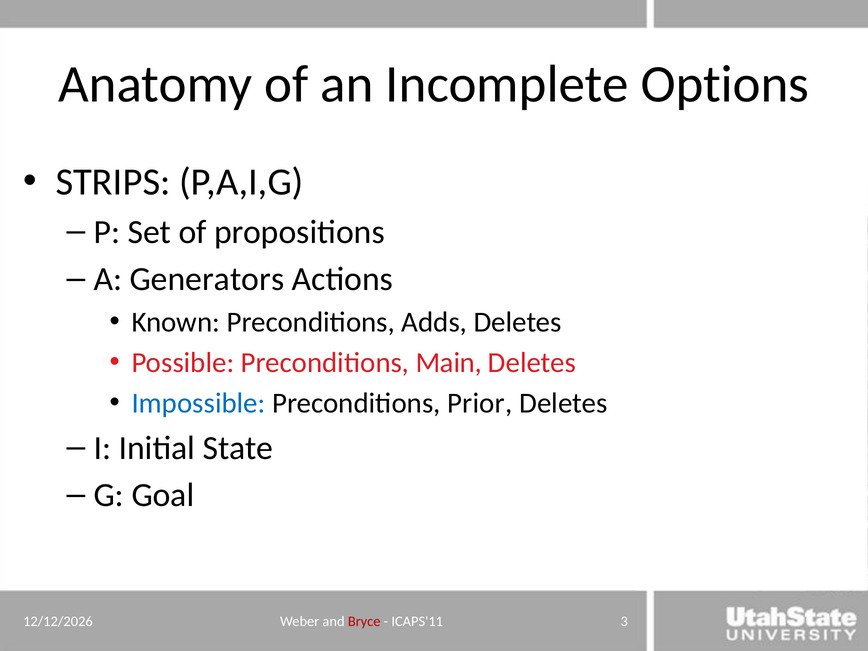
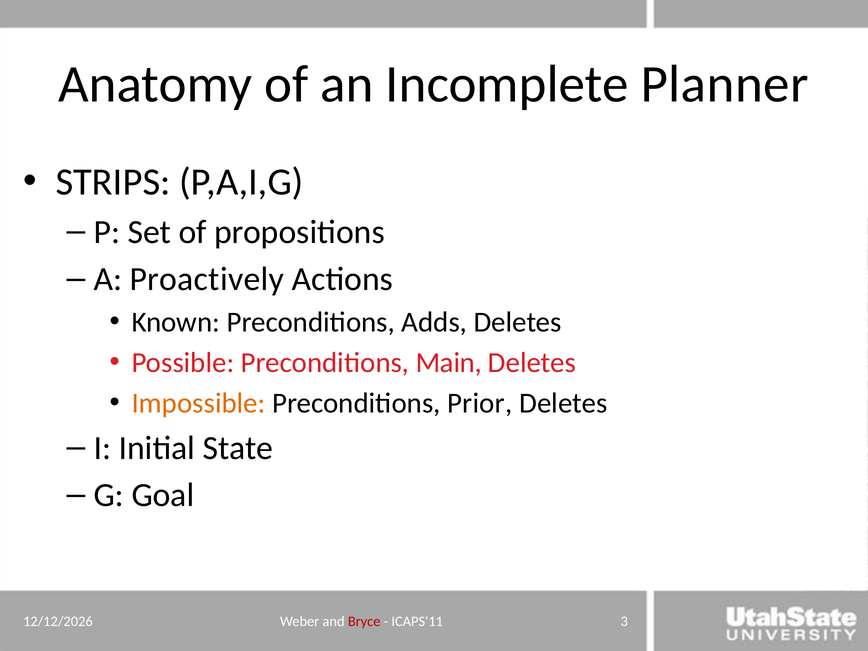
Options: Options -> Planner (725, 84)
Generators: Generators -> Proactively (207, 279)
Impossible colour: blue -> orange (199, 403)
